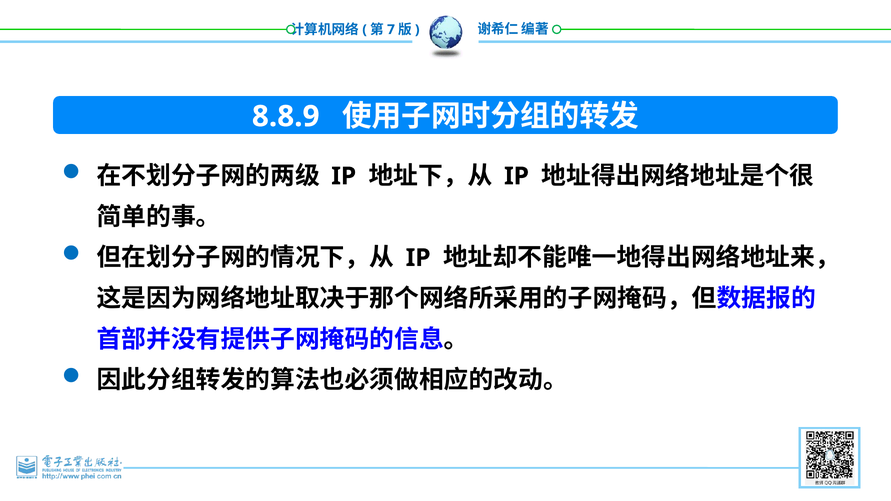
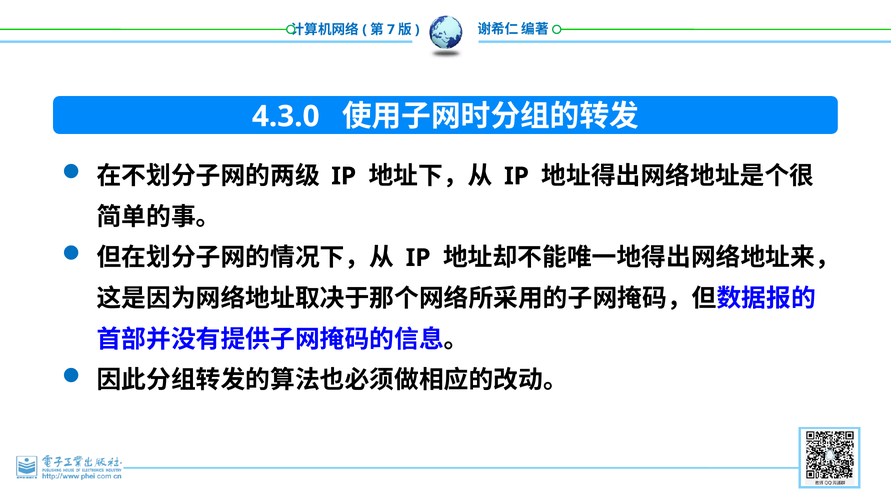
8.8.9: 8.8.9 -> 4.3.0 (286, 116)
